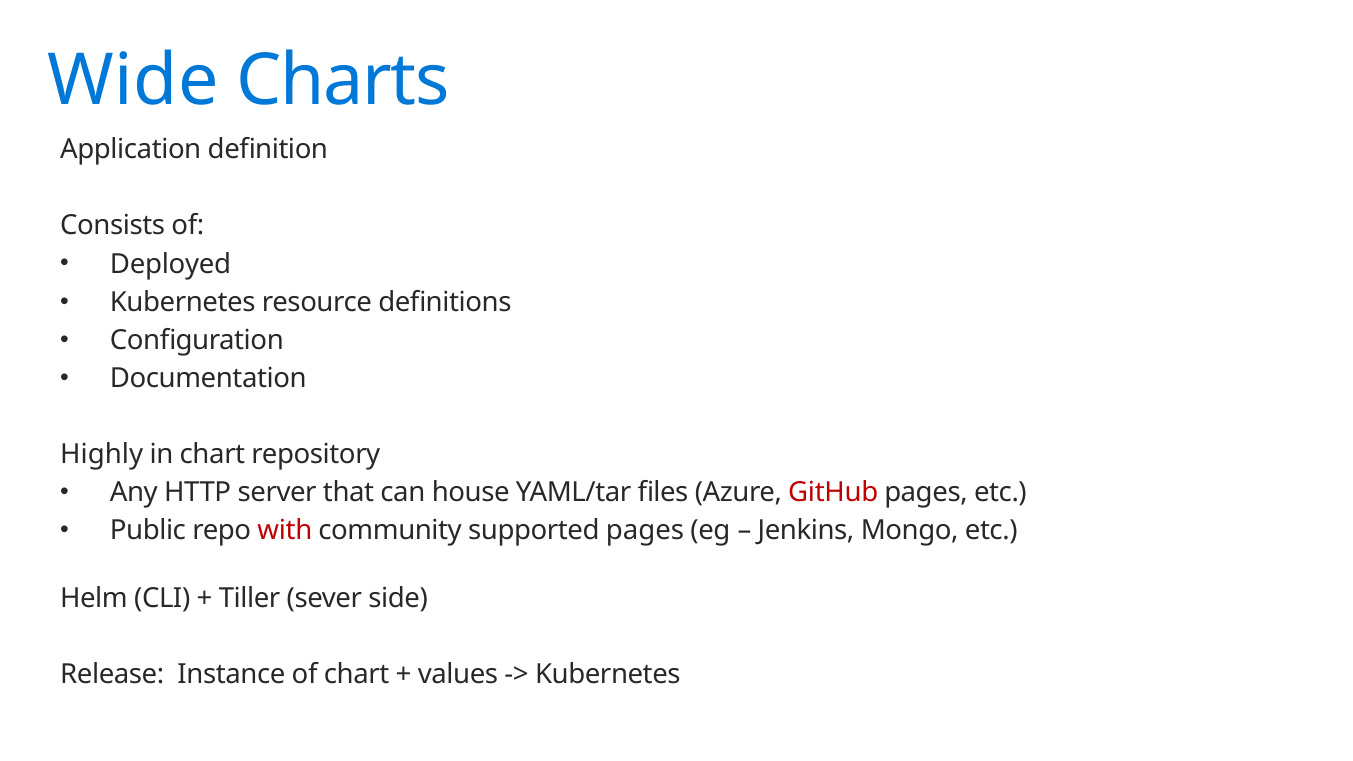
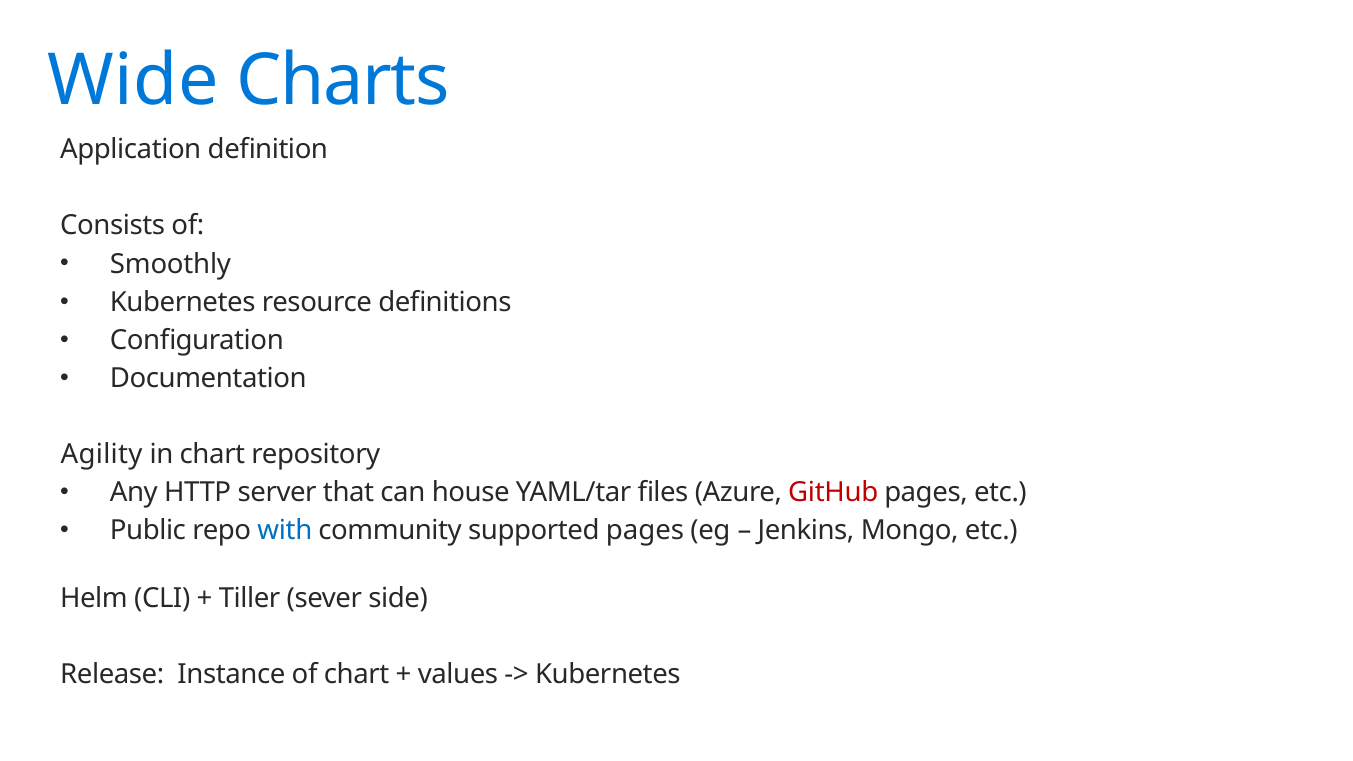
Deployed: Deployed -> Smoothly (171, 264)
Highly: Highly -> Agility (102, 454)
with colour: red -> blue (285, 530)
